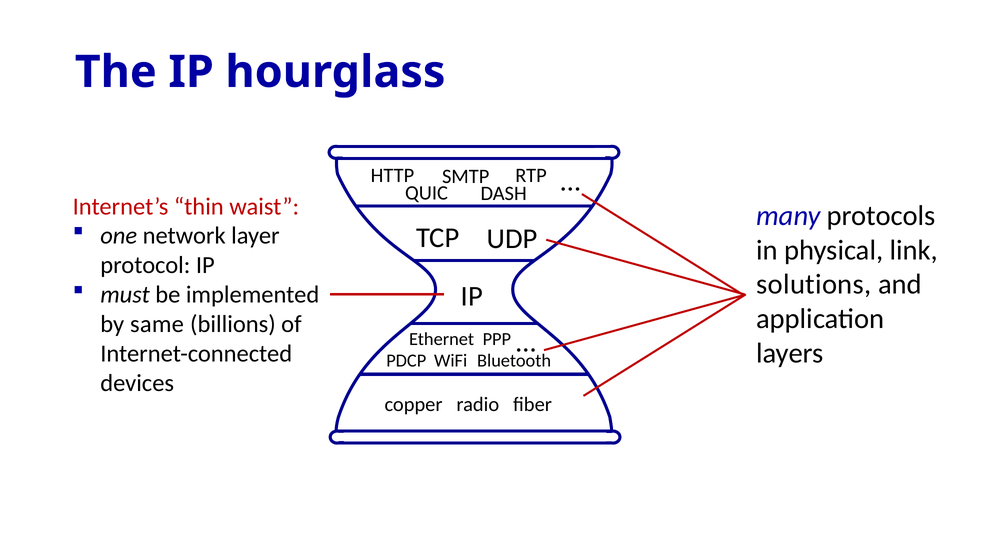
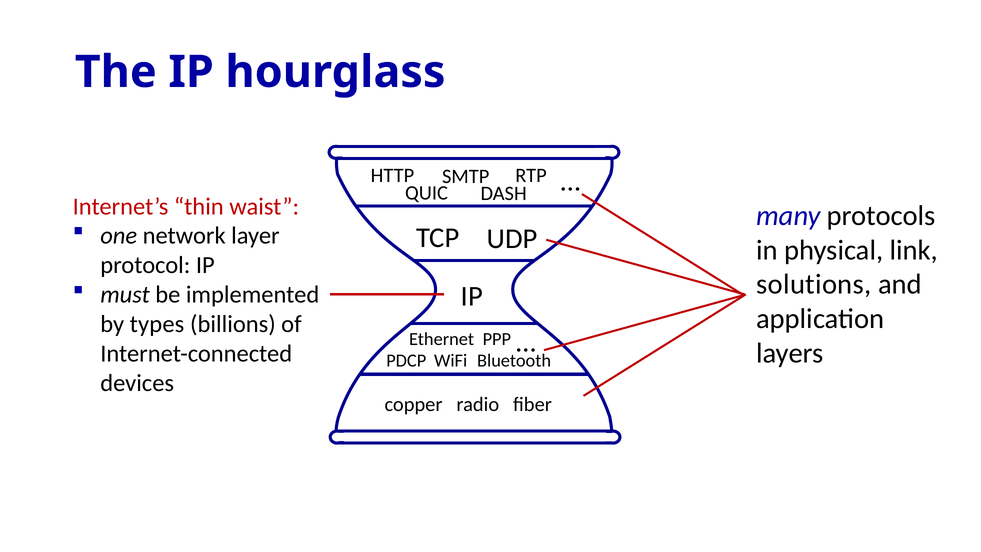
same: same -> types (157, 324)
